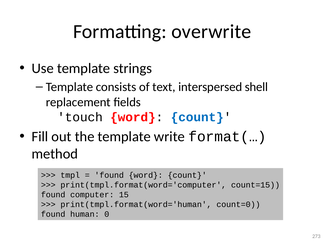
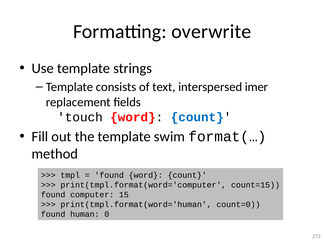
shell: shell -> imer (256, 87)
write: write -> swim (169, 136)
